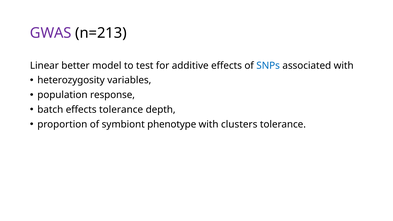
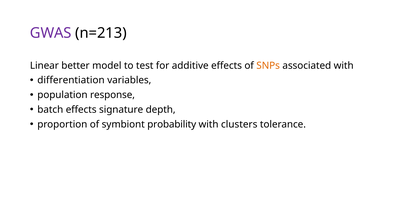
SNPs colour: blue -> orange (268, 66)
heterozygosity: heterozygosity -> differentiation (71, 80)
effects tolerance: tolerance -> signature (121, 110)
phenotype: phenotype -> probability (172, 124)
